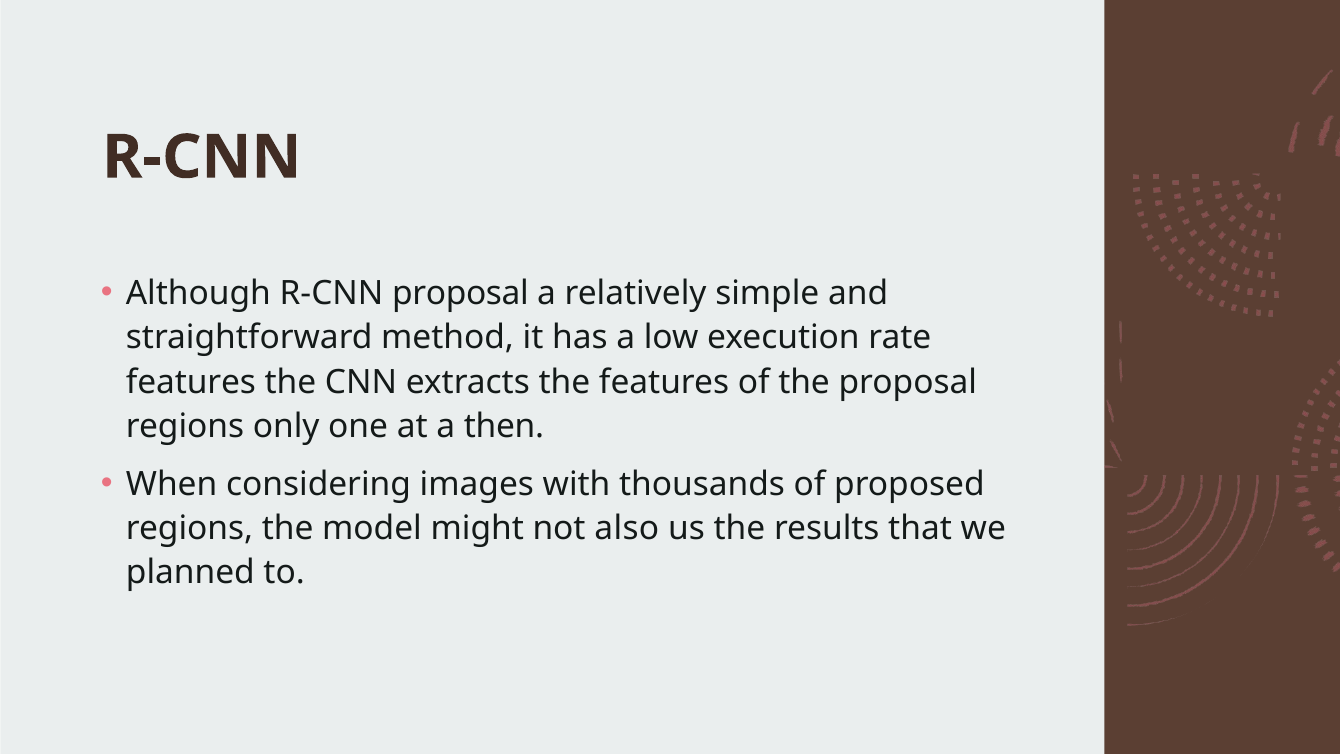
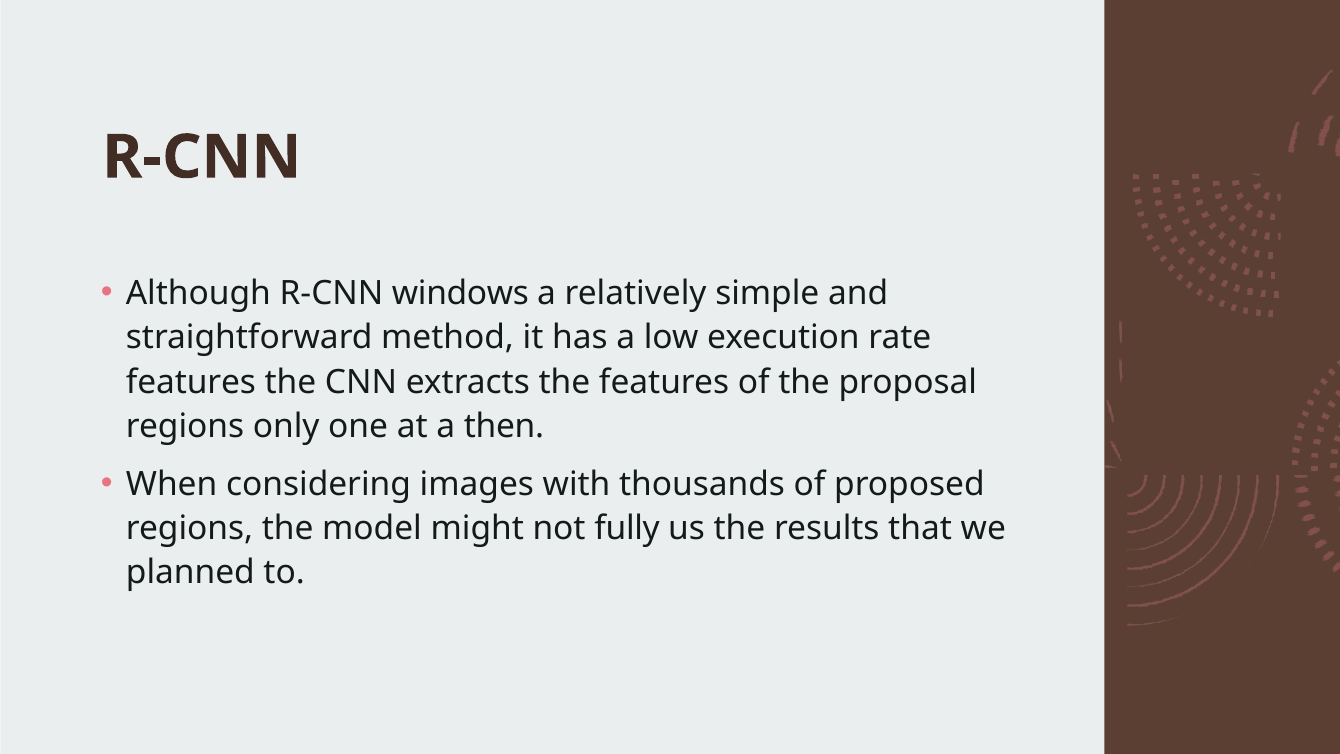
R-CNN proposal: proposal -> windows (460, 294)
also: also -> fully (627, 529)
